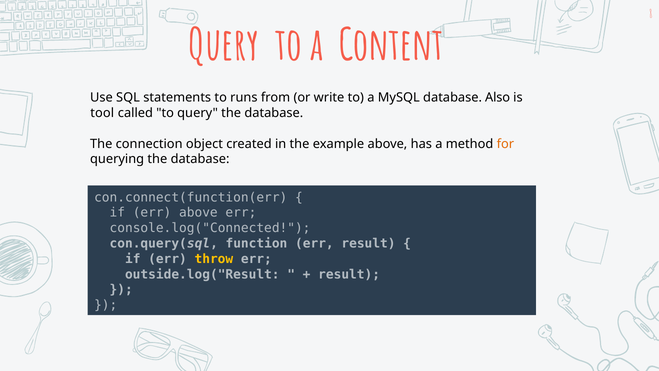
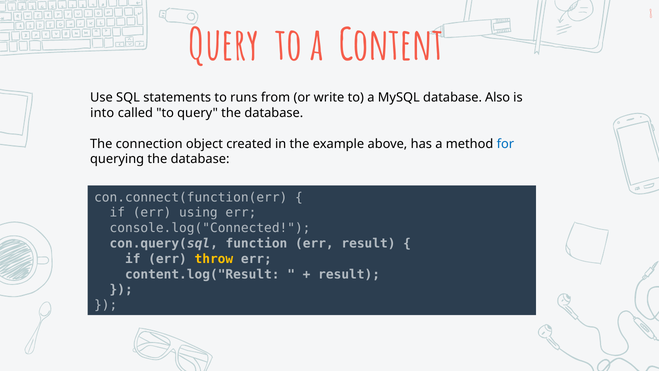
tool: tool -> into (102, 113)
for colour: orange -> blue (505, 144)
err above: above -> using (198, 213)
outside.log("Result: outside.log("Result -> content.log("Result (202, 274)
